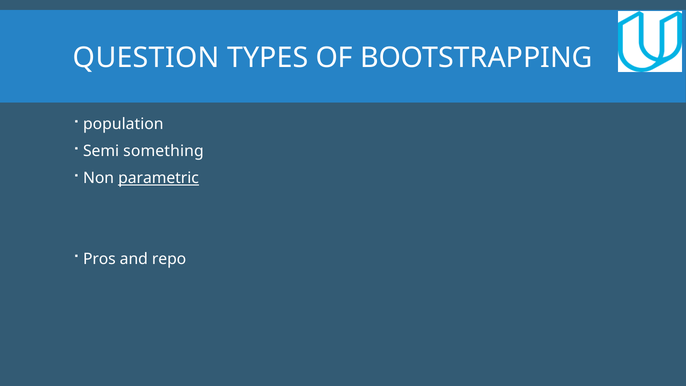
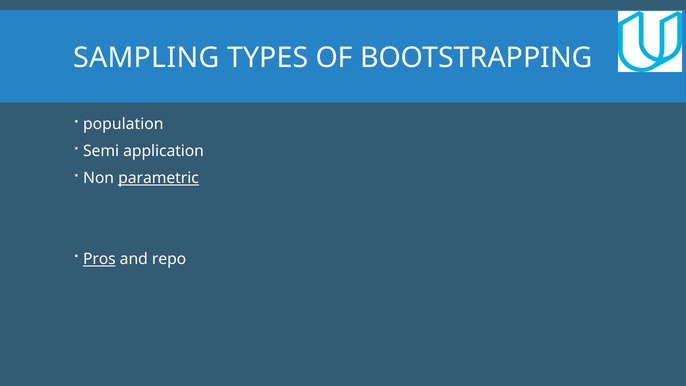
QUESTION: QUESTION -> SAMPLING (146, 58)
something: something -> application (164, 151)
Pros underline: none -> present (99, 259)
